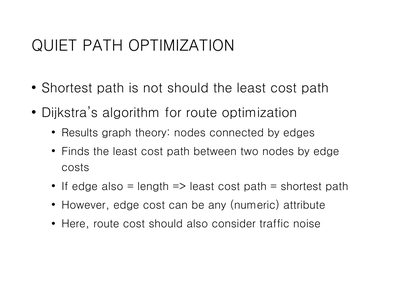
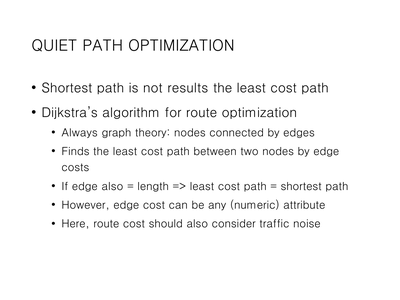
not should: should -> results (188, 88)
Results: Results -> Always (80, 133)
